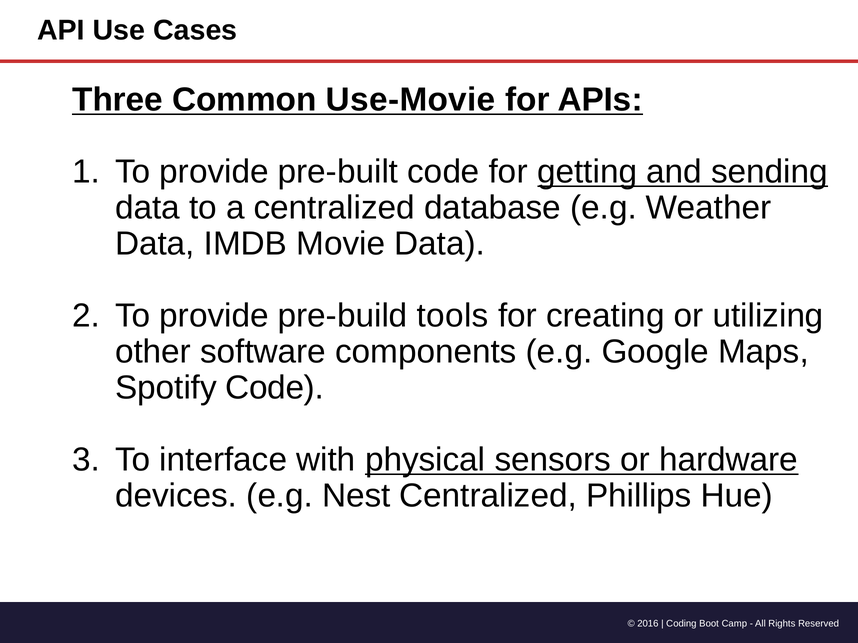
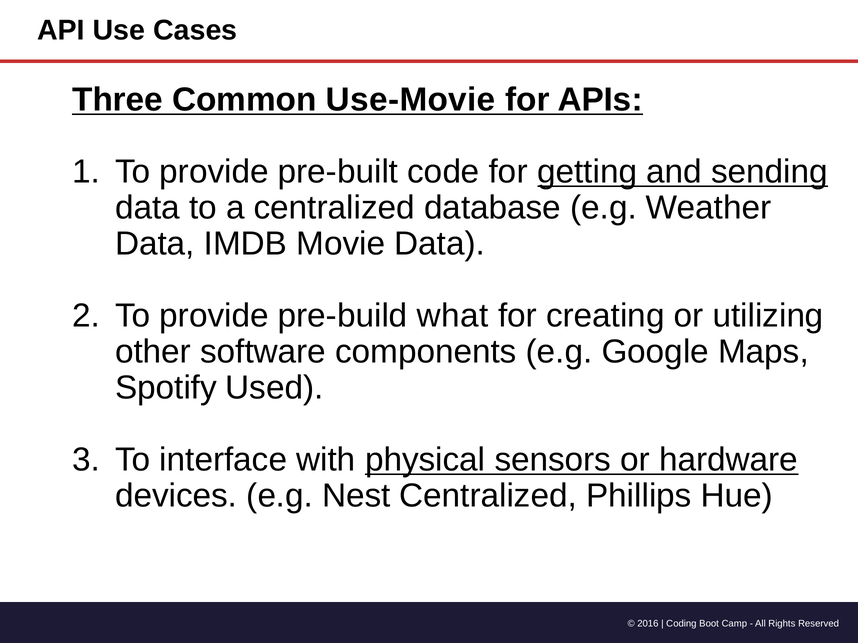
tools: tools -> what (453, 316)
Spotify Code: Code -> Used (274, 388)
